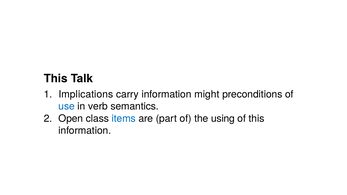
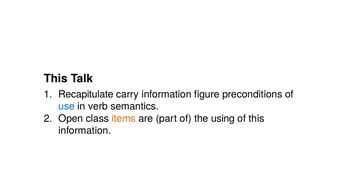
Implications: Implications -> Recapitulate (86, 94)
might: might -> figure (207, 94)
items colour: blue -> orange (124, 119)
